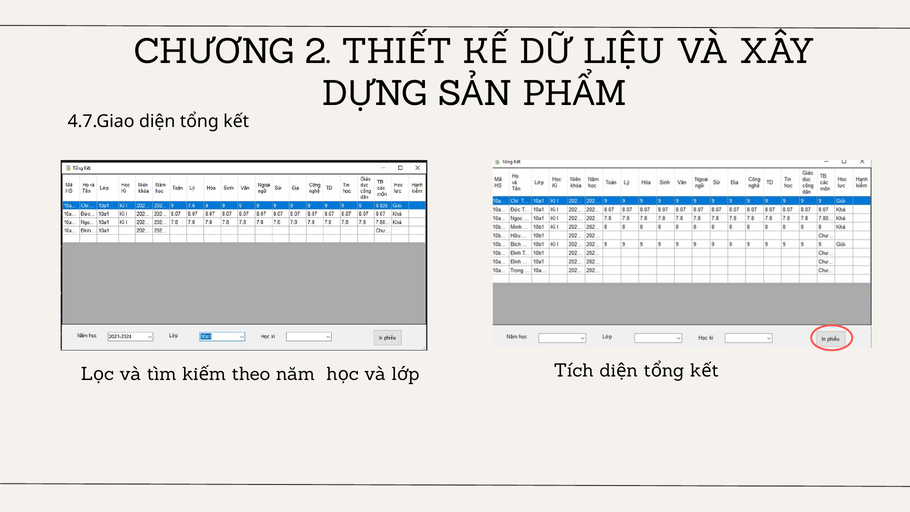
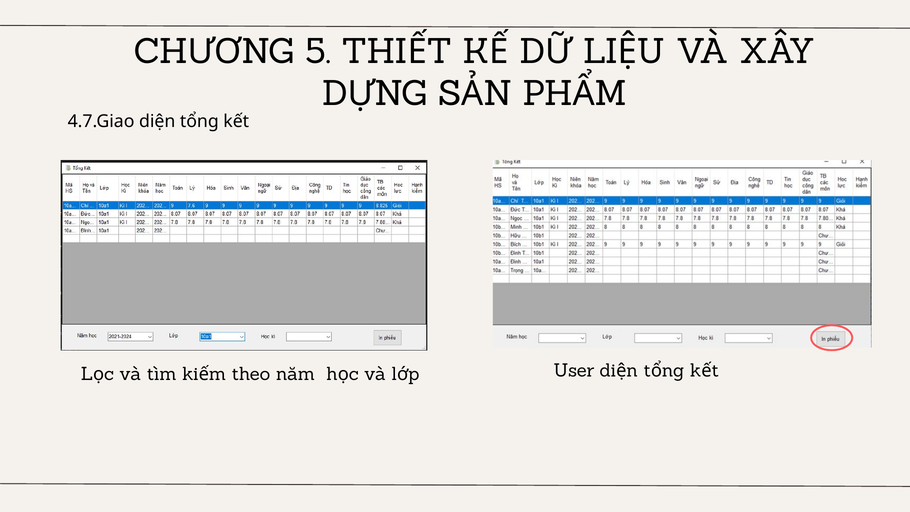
2: 2 -> 5 (318, 52)
Tích: Tích -> User (574, 371)
